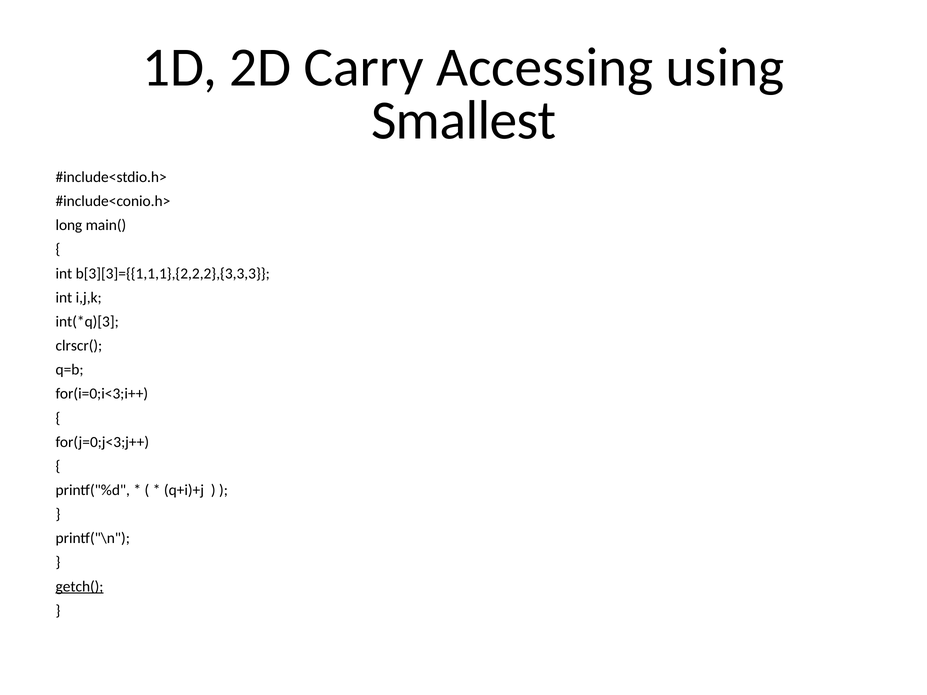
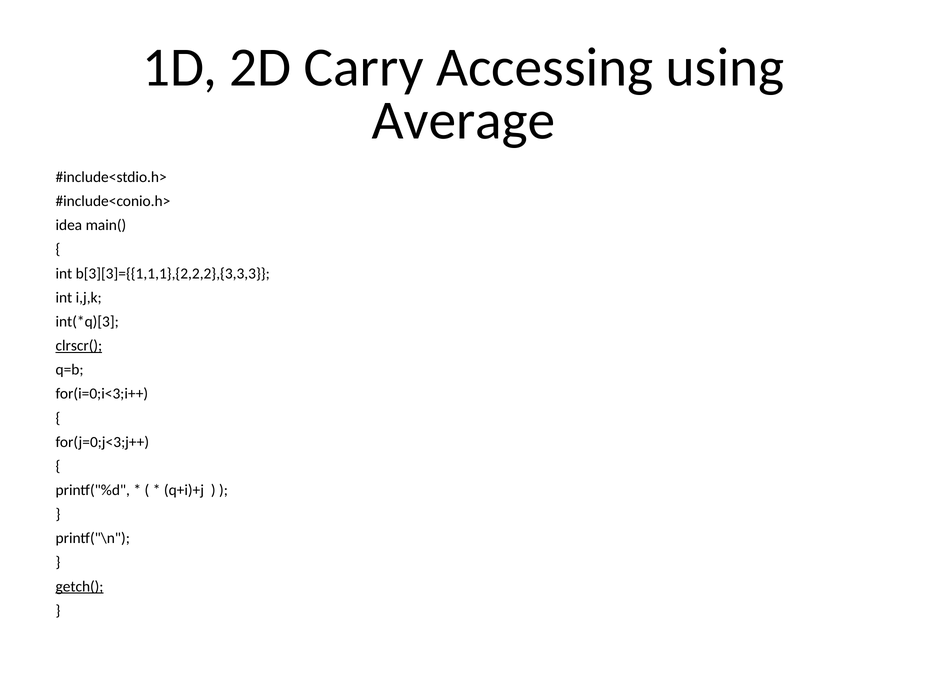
Smallest: Smallest -> Average (464, 121)
long: long -> idea (69, 225)
clrscr( underline: none -> present (79, 346)
